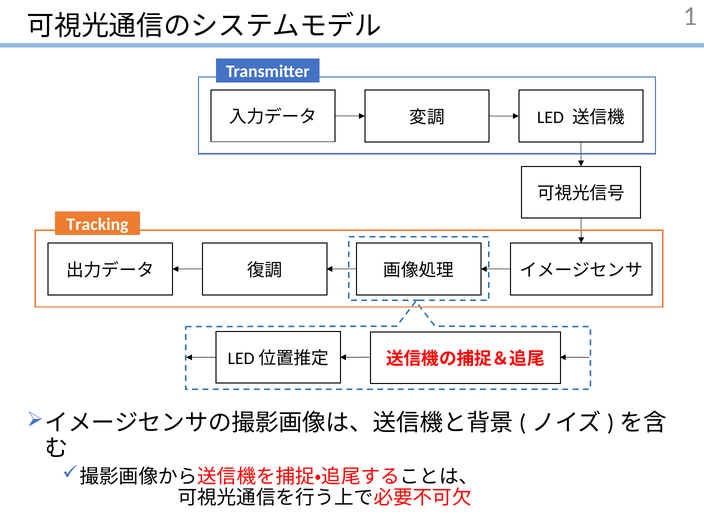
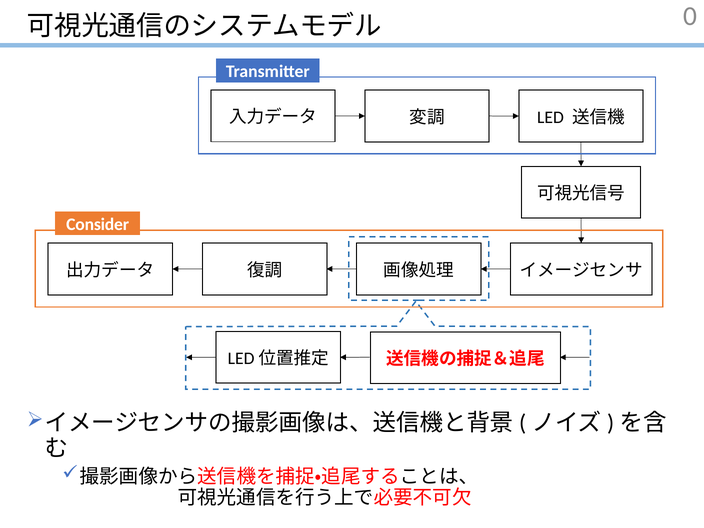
1: 1 -> 0 (690, 16)
Tracking: Tracking -> Consider (98, 224)
